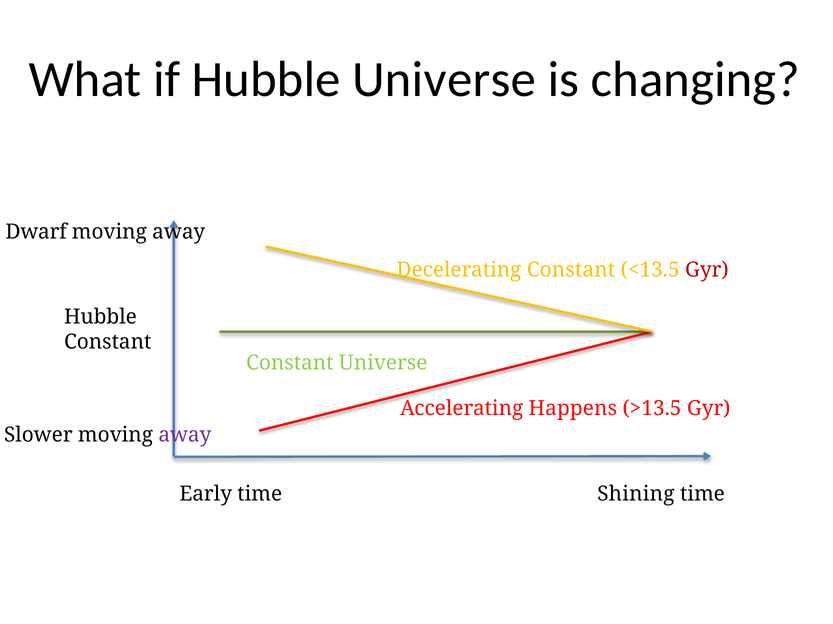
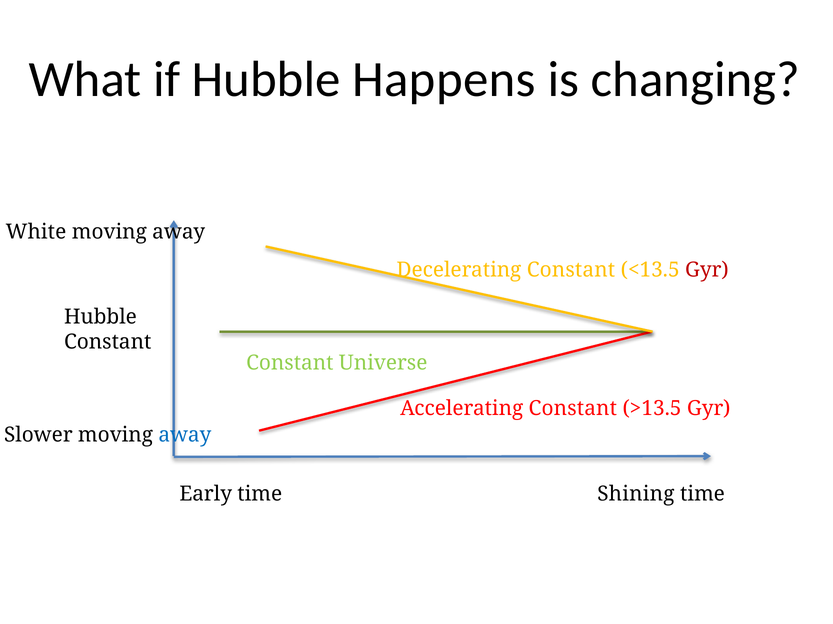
Hubble Universe: Universe -> Happens (444, 79)
Dwarf: Dwarf -> White (36, 232)
Accelerating Happens: Happens -> Constant (573, 409)
away colour: purple -> blue (185, 435)
